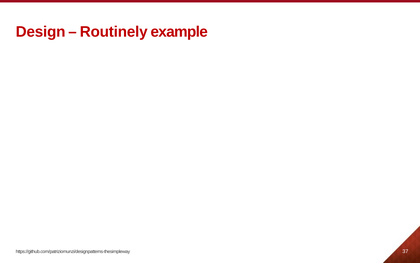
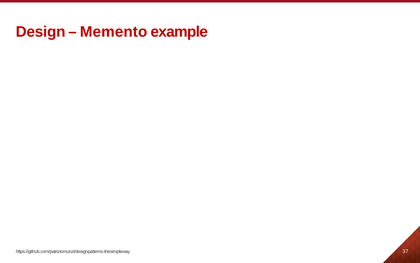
Routinely: Routinely -> Memento (114, 32)
